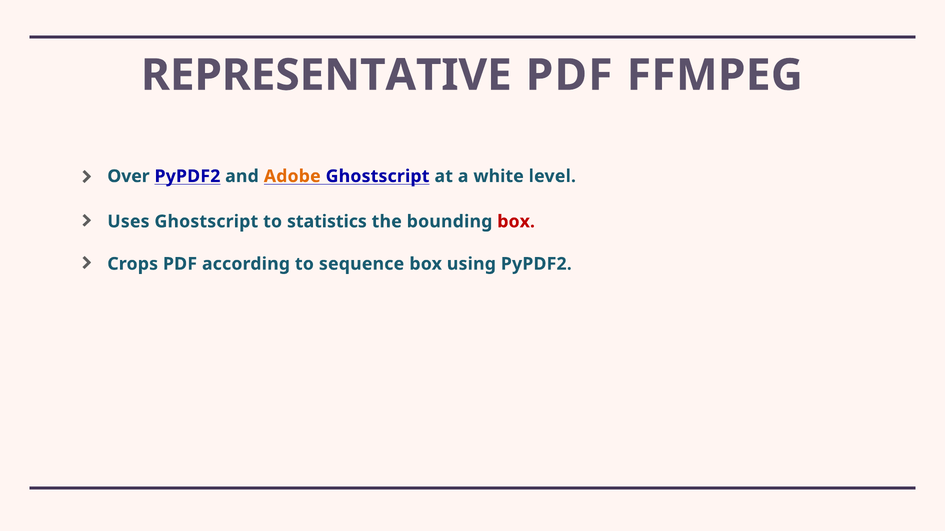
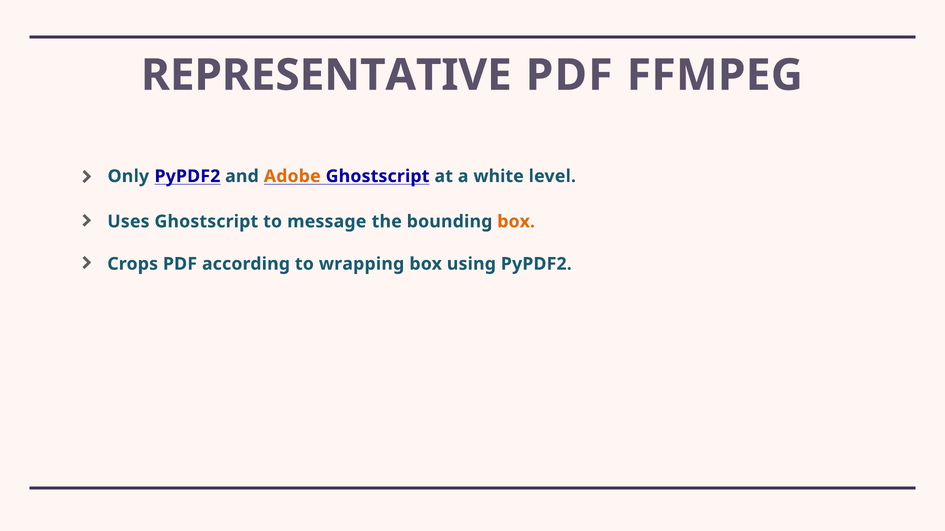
Over: Over -> Only (128, 176)
statistics: statistics -> message (327, 222)
box colour: red -> orange (516, 222)
sequence: sequence -> wrapping (362, 264)
